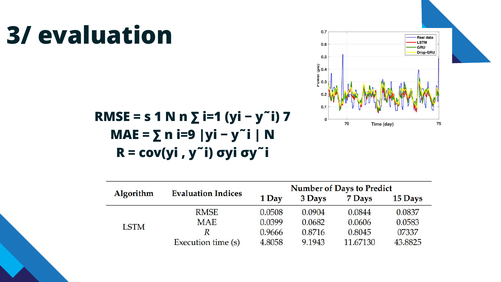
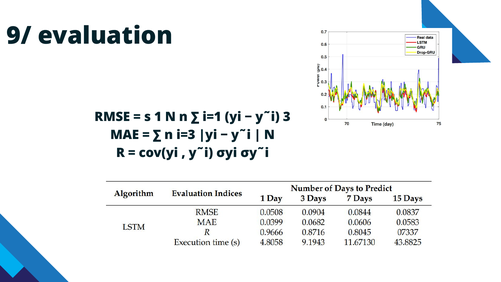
3/: 3/ -> 9/ (19, 36)
7: 7 -> 3 (287, 117)
i=9: i=9 -> i=3 (186, 135)
